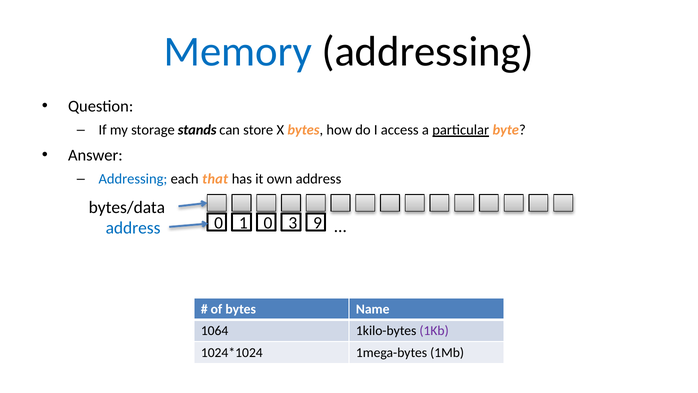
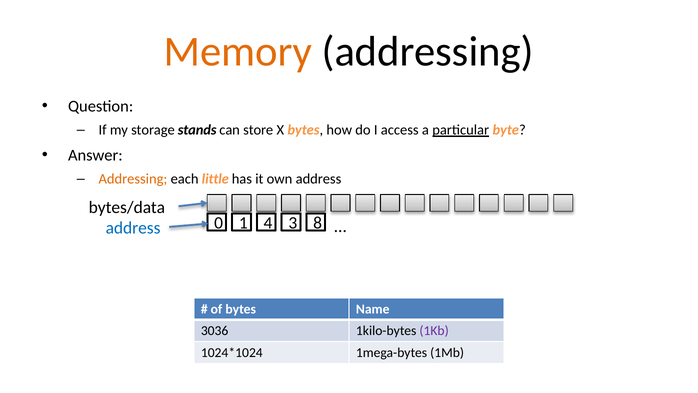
Memory colour: blue -> orange (238, 51)
Addressing colour: blue -> orange (133, 179)
that: that -> little (215, 179)
1 0: 0 -> 4 (268, 223)
9: 9 -> 8 (318, 223)
1064: 1064 -> 3036 (215, 331)
